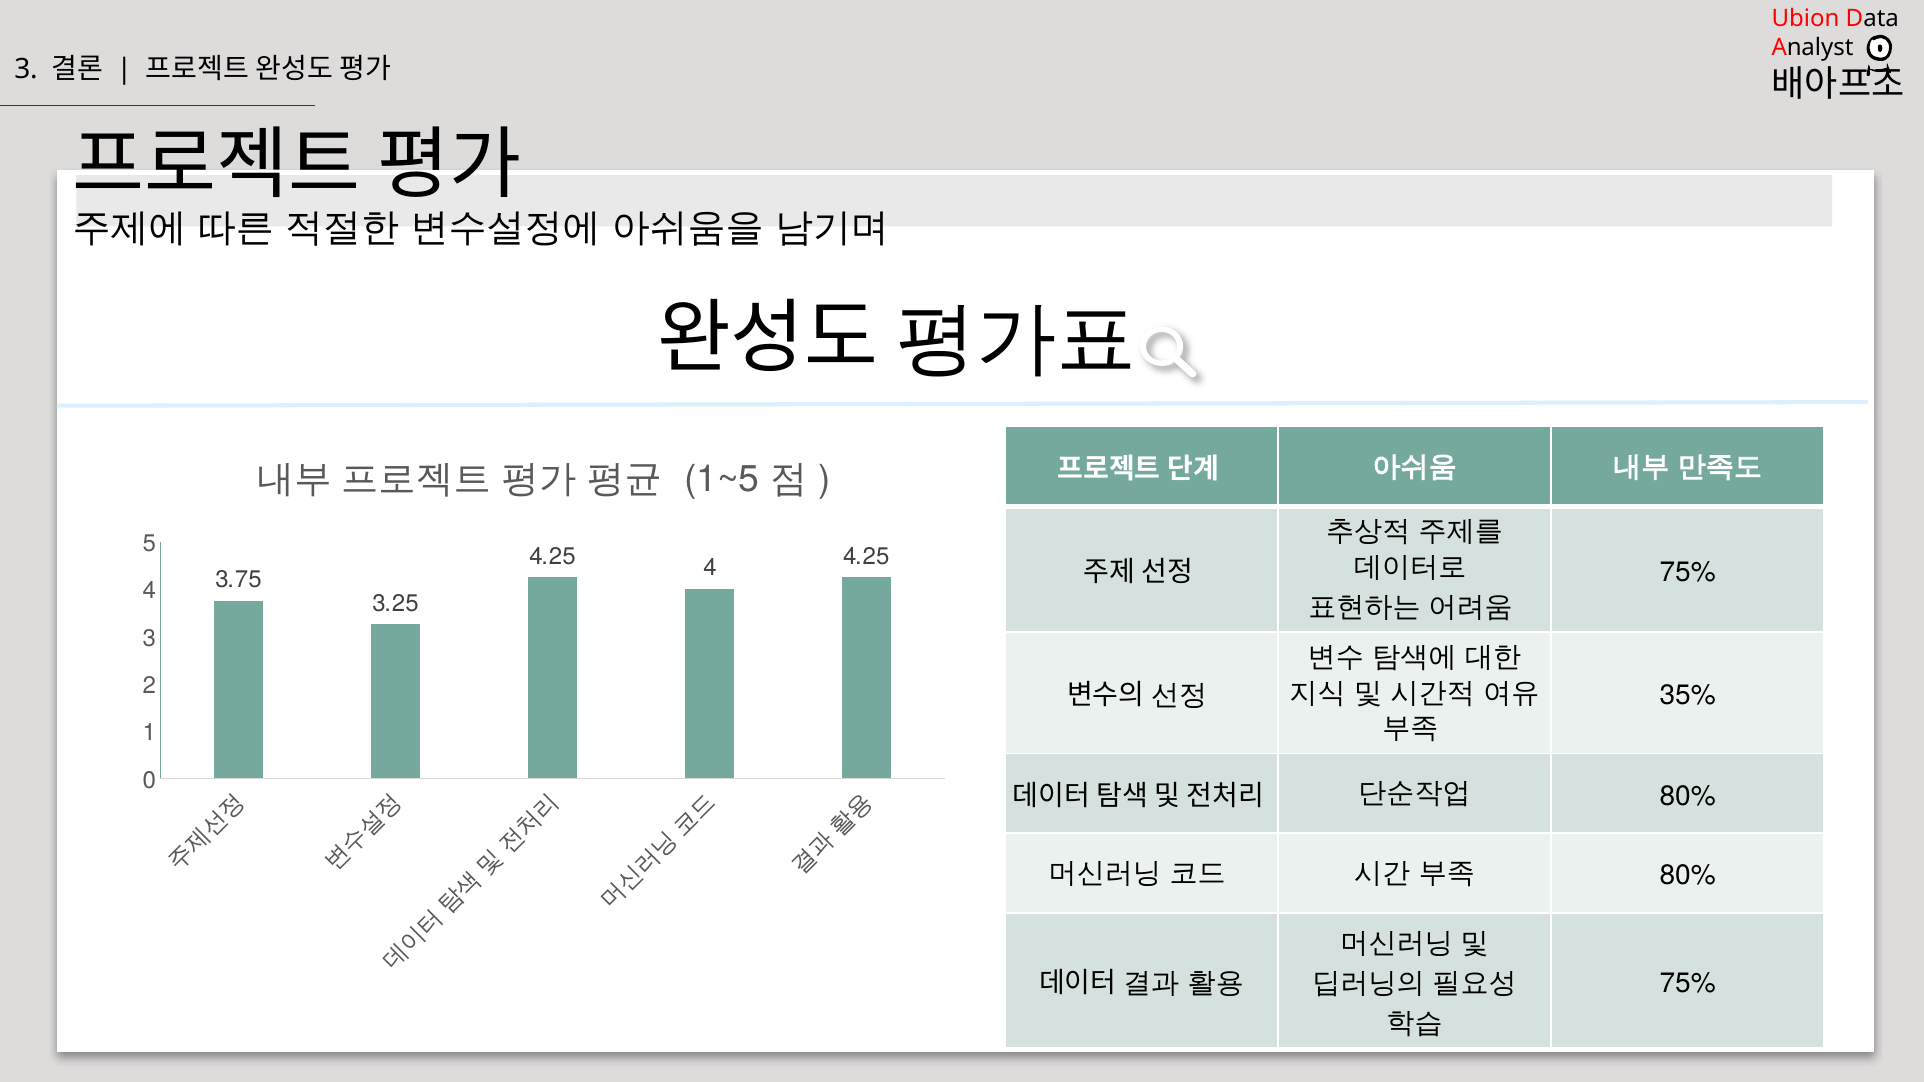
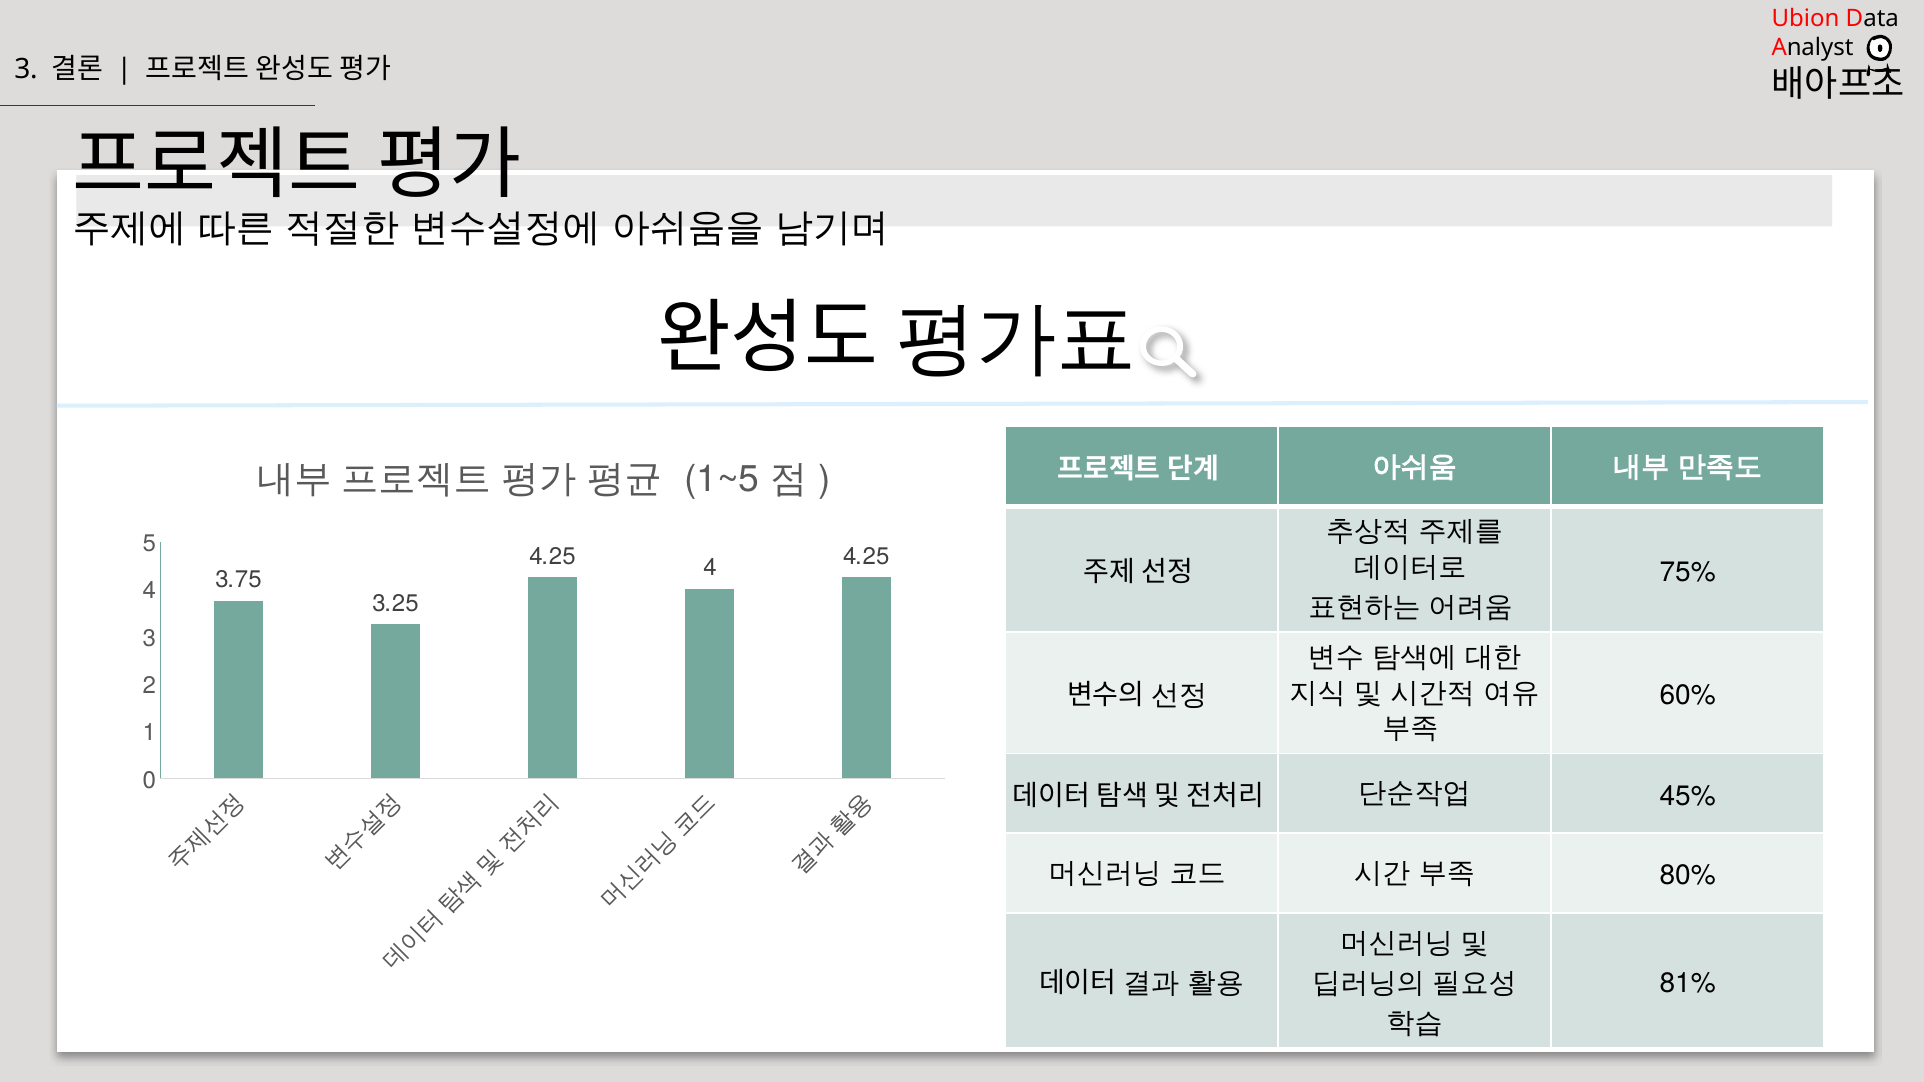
35%: 35% -> 60% (1688, 696)
80%: 80% -> 45% (1688, 796)
75%: 75% -> 81% (1688, 983)
